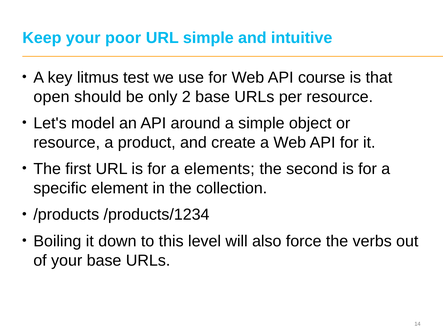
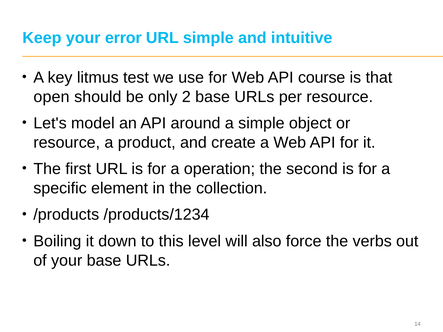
poor: poor -> error (123, 38)
elements: elements -> operation (219, 169)
